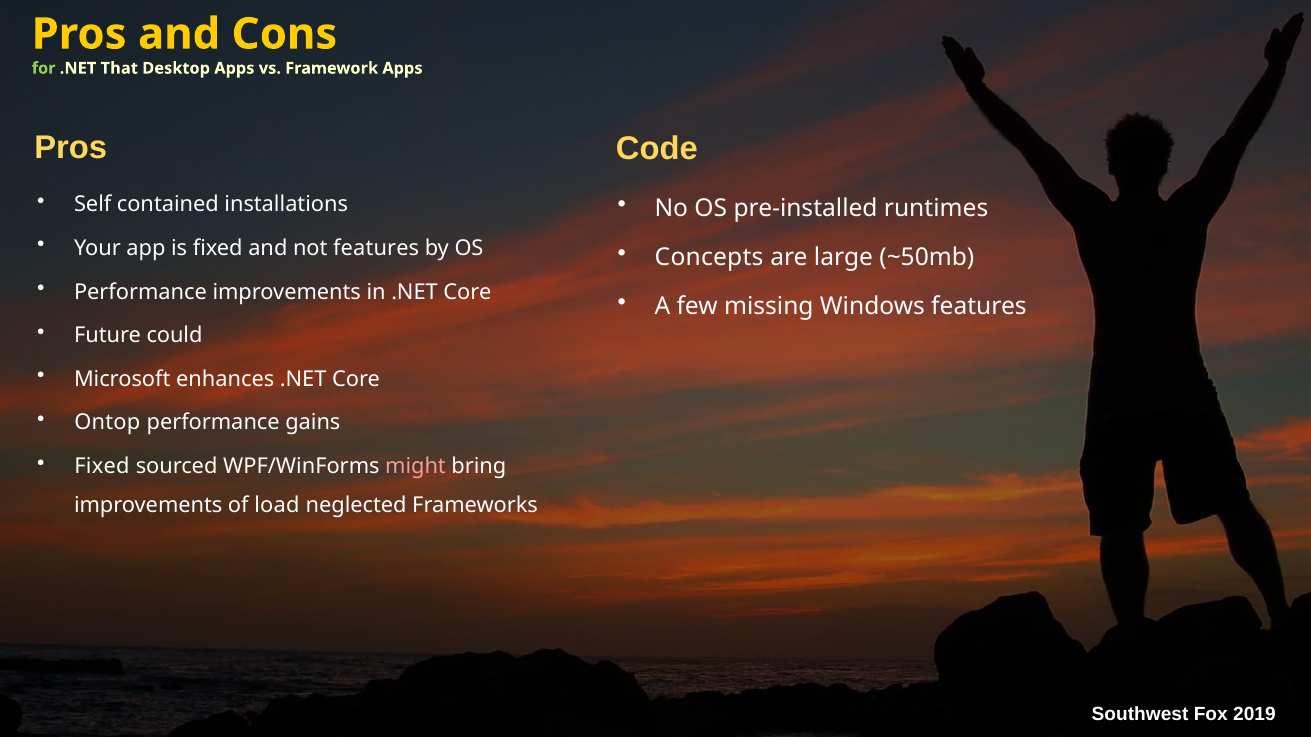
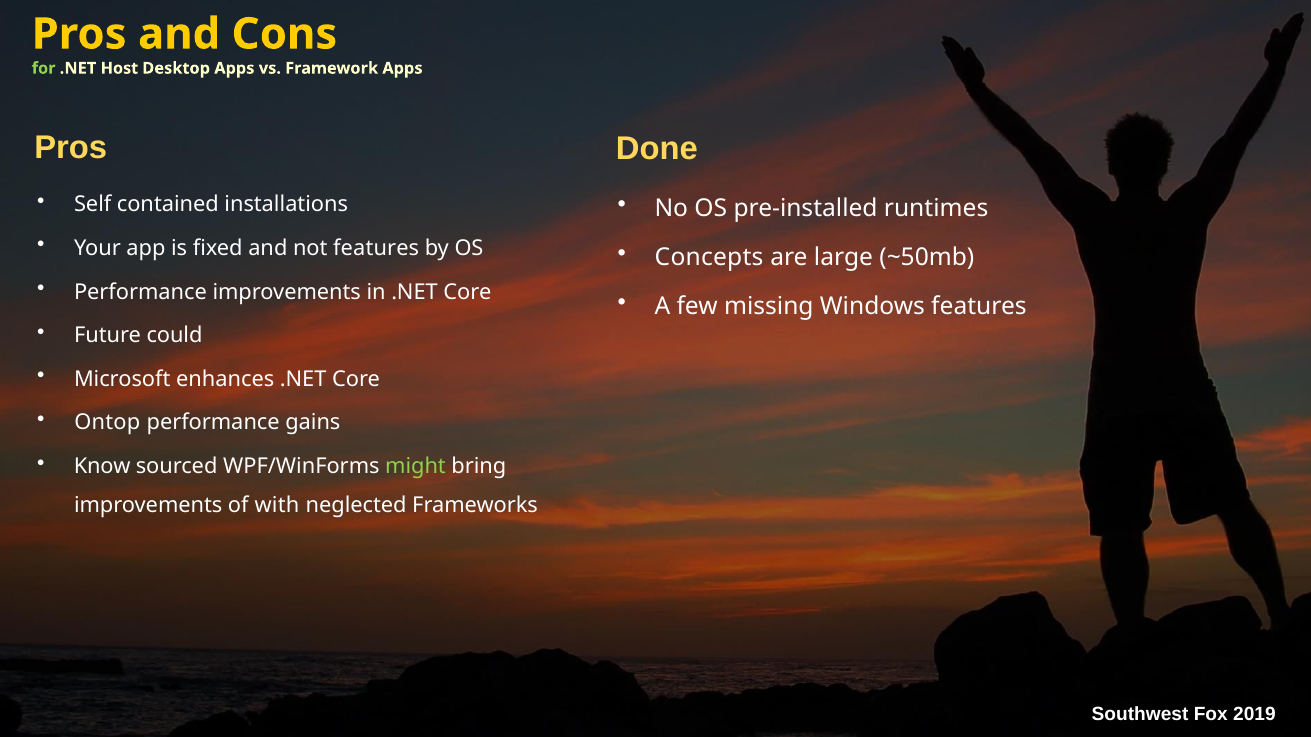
That: That -> Host (119, 68)
Code: Code -> Done (657, 149)
Fixed: Fixed -> Know (102, 467)
might colour: pink -> light green (416, 467)
load: load -> with (277, 506)
